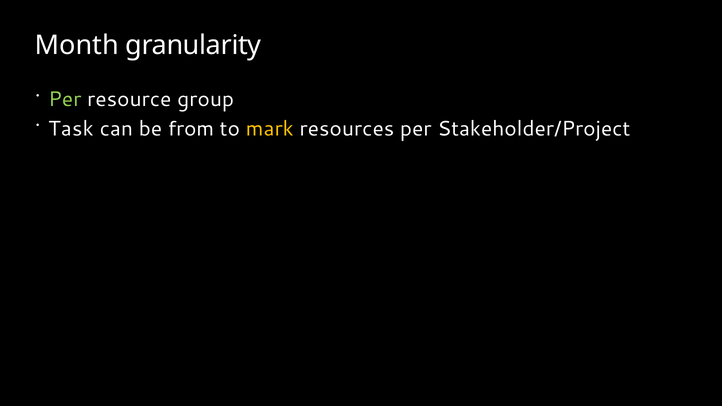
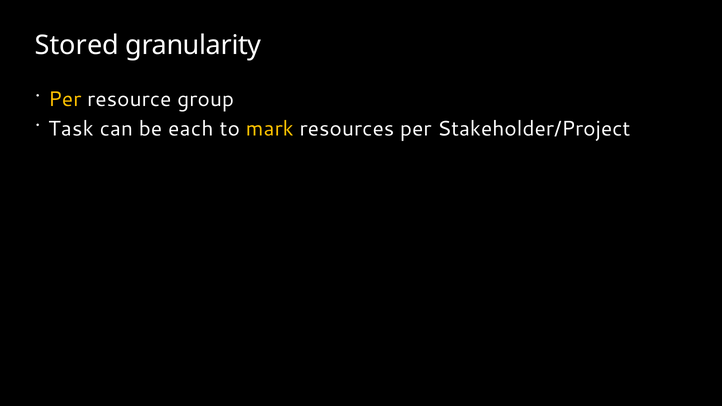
Month: Month -> Stored (77, 45)
Per colour: light green -> yellow (65, 99)
from: from -> each (191, 129)
